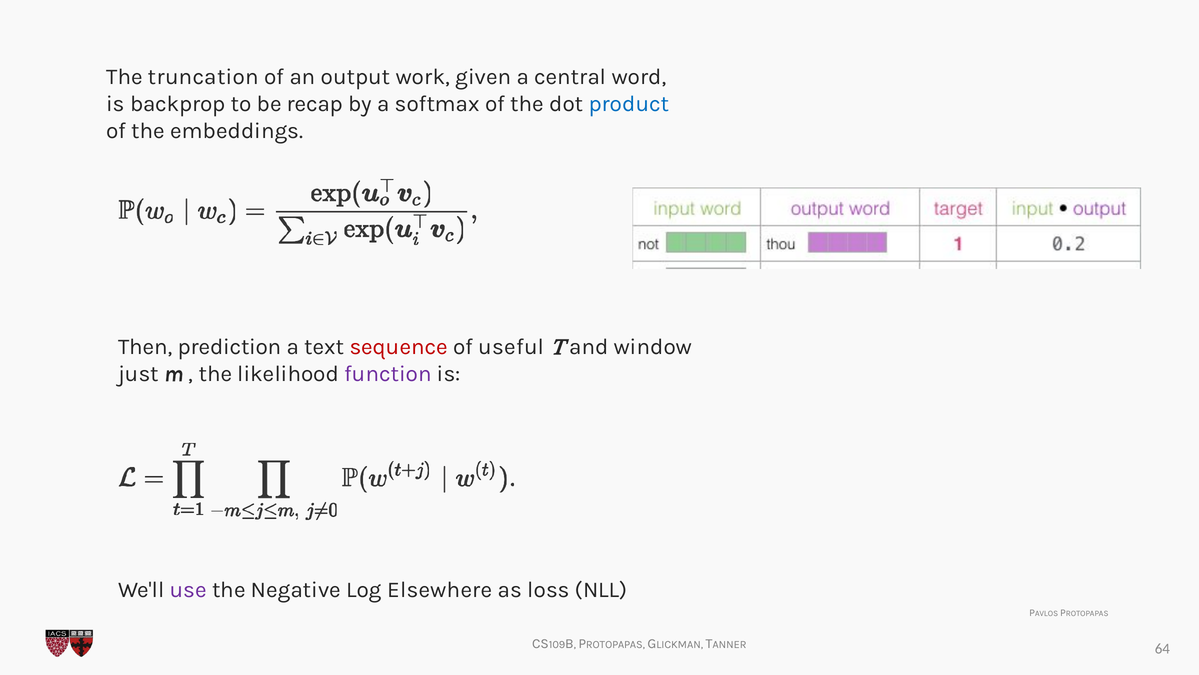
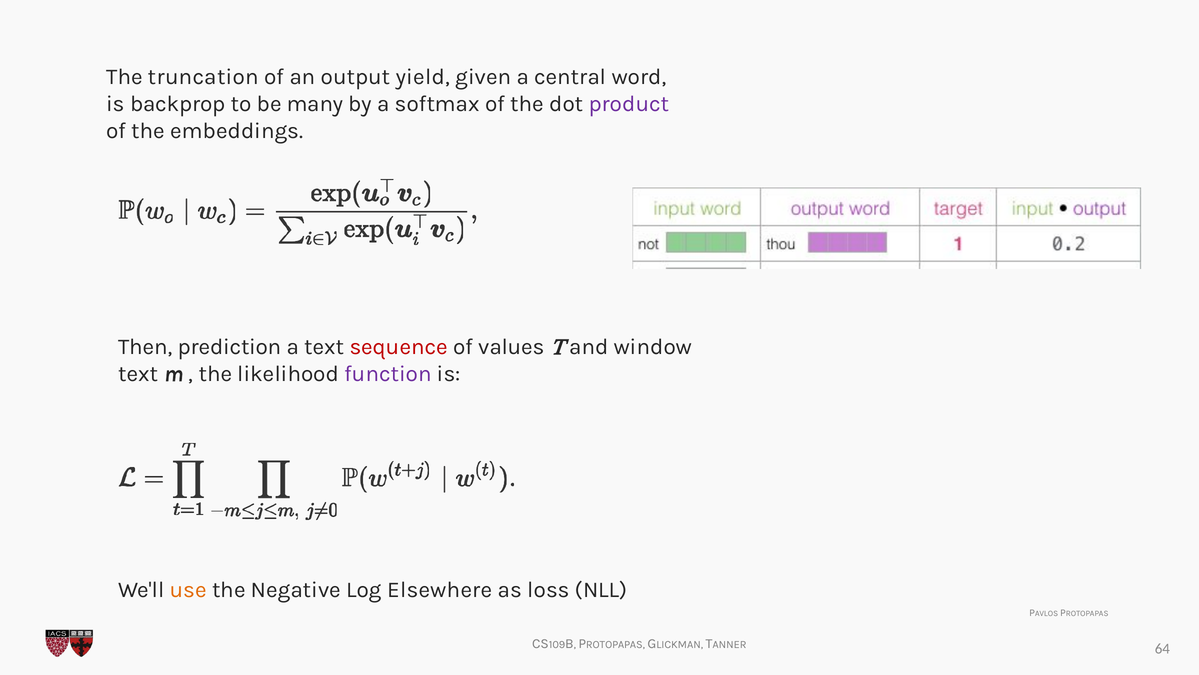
work: work -> yield (423, 77)
recap: recap -> many (315, 104)
product colour: blue -> purple (629, 104)
useful: useful -> values (511, 347)
just: just -> text (138, 374)
use colour: purple -> orange (188, 589)
